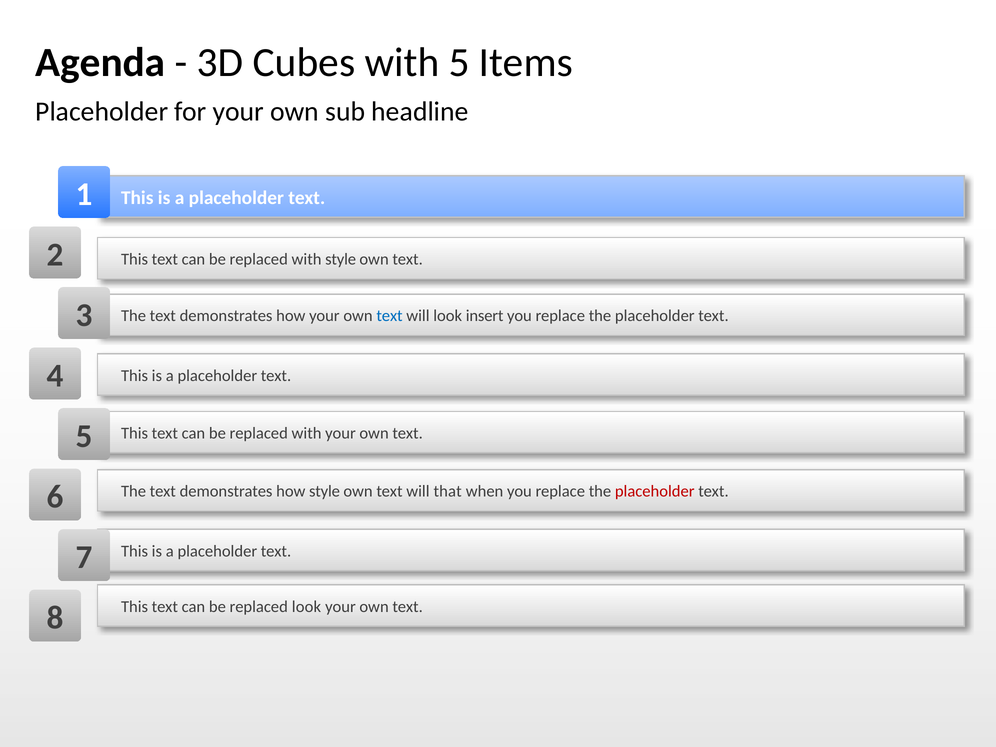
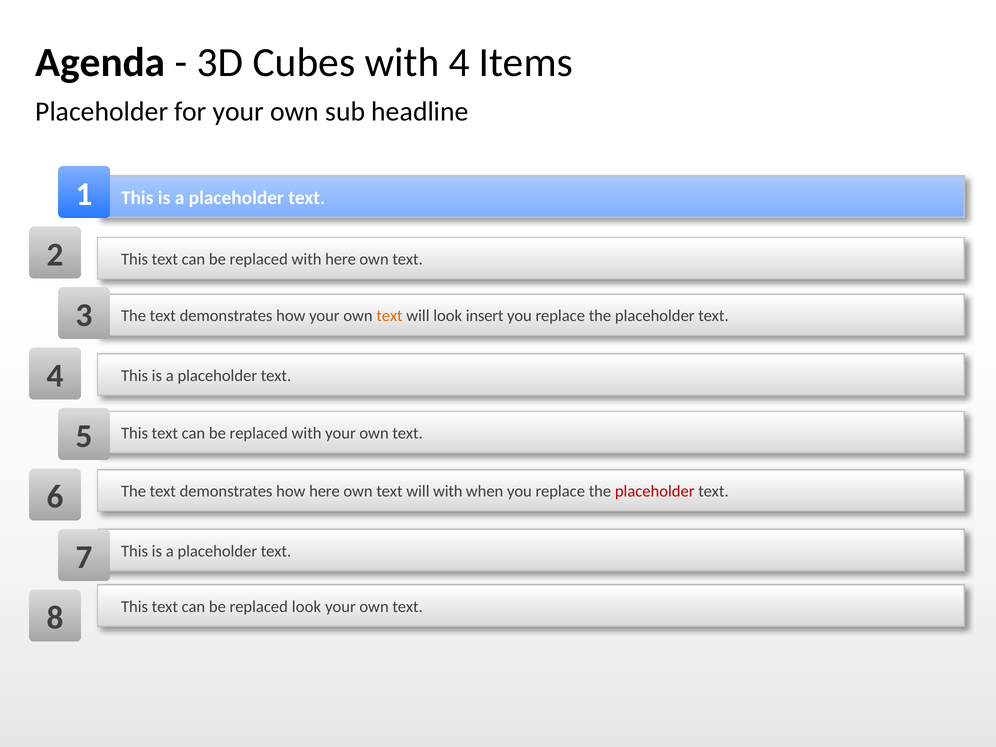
with 5: 5 -> 4 (459, 62)
with style: style -> here (341, 259)
text colour: blue -> orange (390, 316)
how style: style -> here (324, 492)
will that: that -> with (448, 492)
